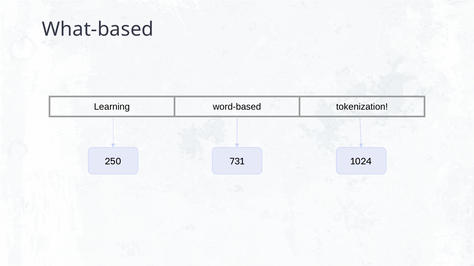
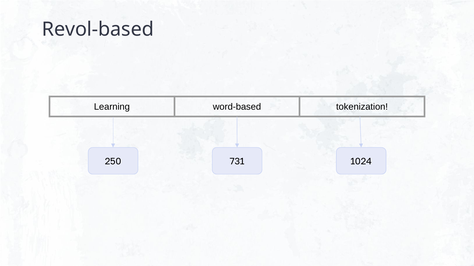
What-based: What-based -> Revol-based (98, 30)
